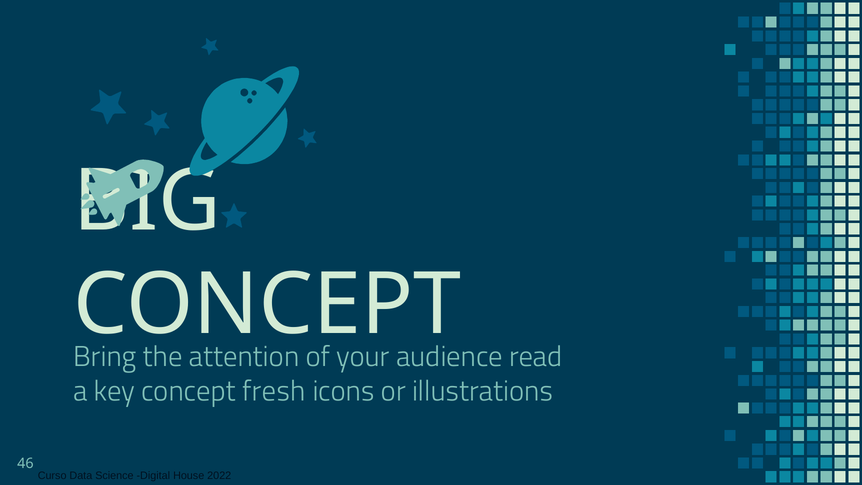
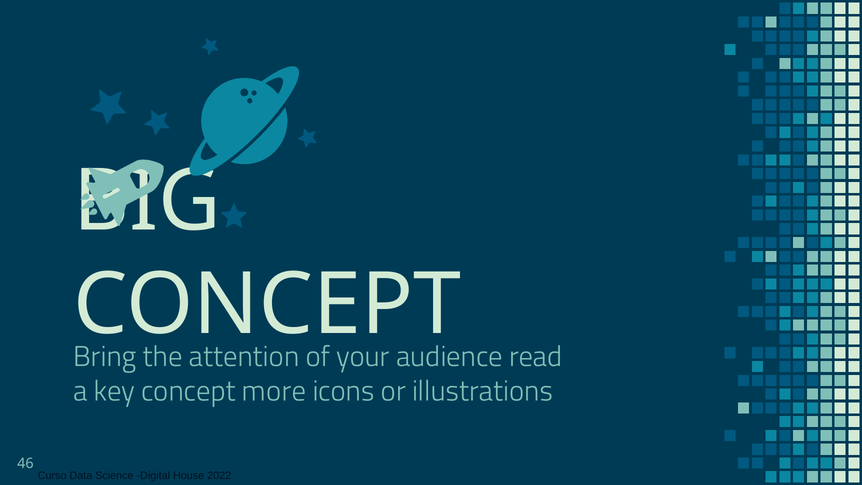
fresh: fresh -> more (274, 391)
